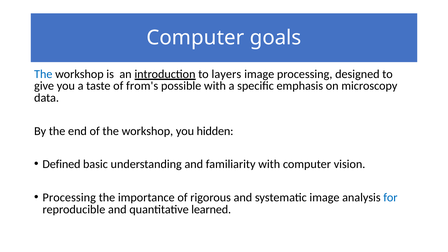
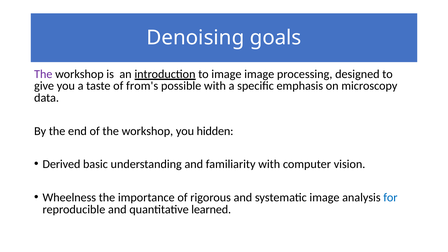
Computer: Computer -> Denoising (195, 38)
The colour: blue -> purple (43, 74)
to layers: layers -> image (226, 74)
Defined: Defined -> Derived (61, 164)
Processing: Processing -> Wheelness (69, 198)
